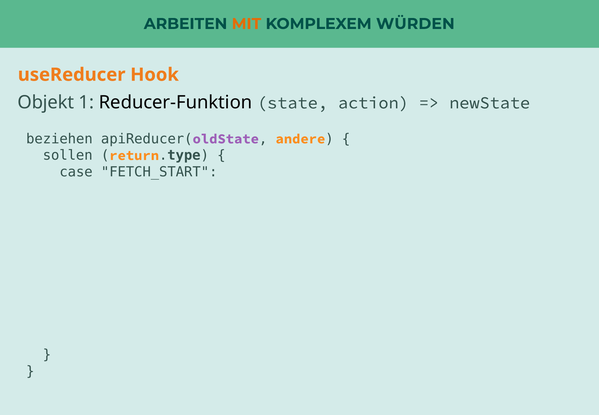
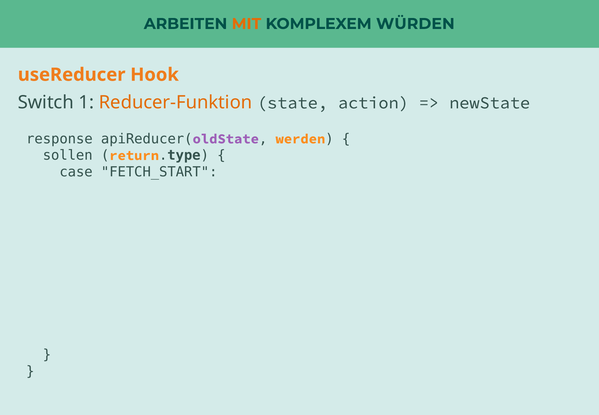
Objekt: Objekt -> Switch (46, 102)
Reducer-Funktion colour: black -> orange (176, 102)
beziehen: beziehen -> response (59, 139)
andere: andere -> werden (300, 139)
